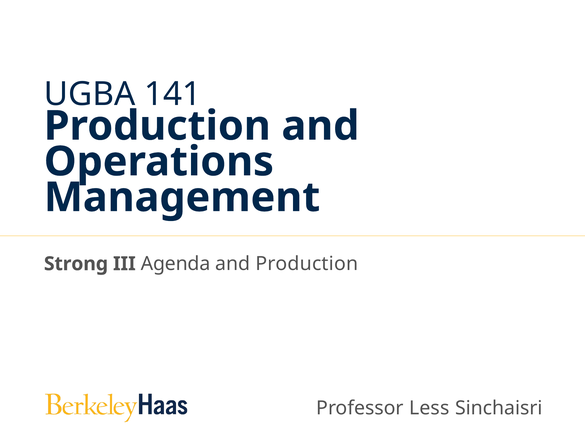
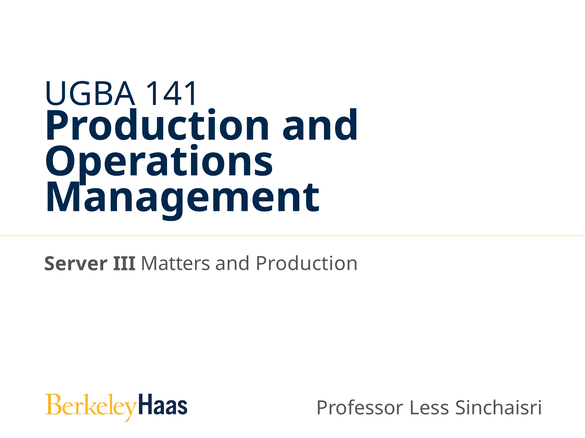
Strong: Strong -> Server (76, 264)
Agenda: Agenda -> Matters (176, 264)
